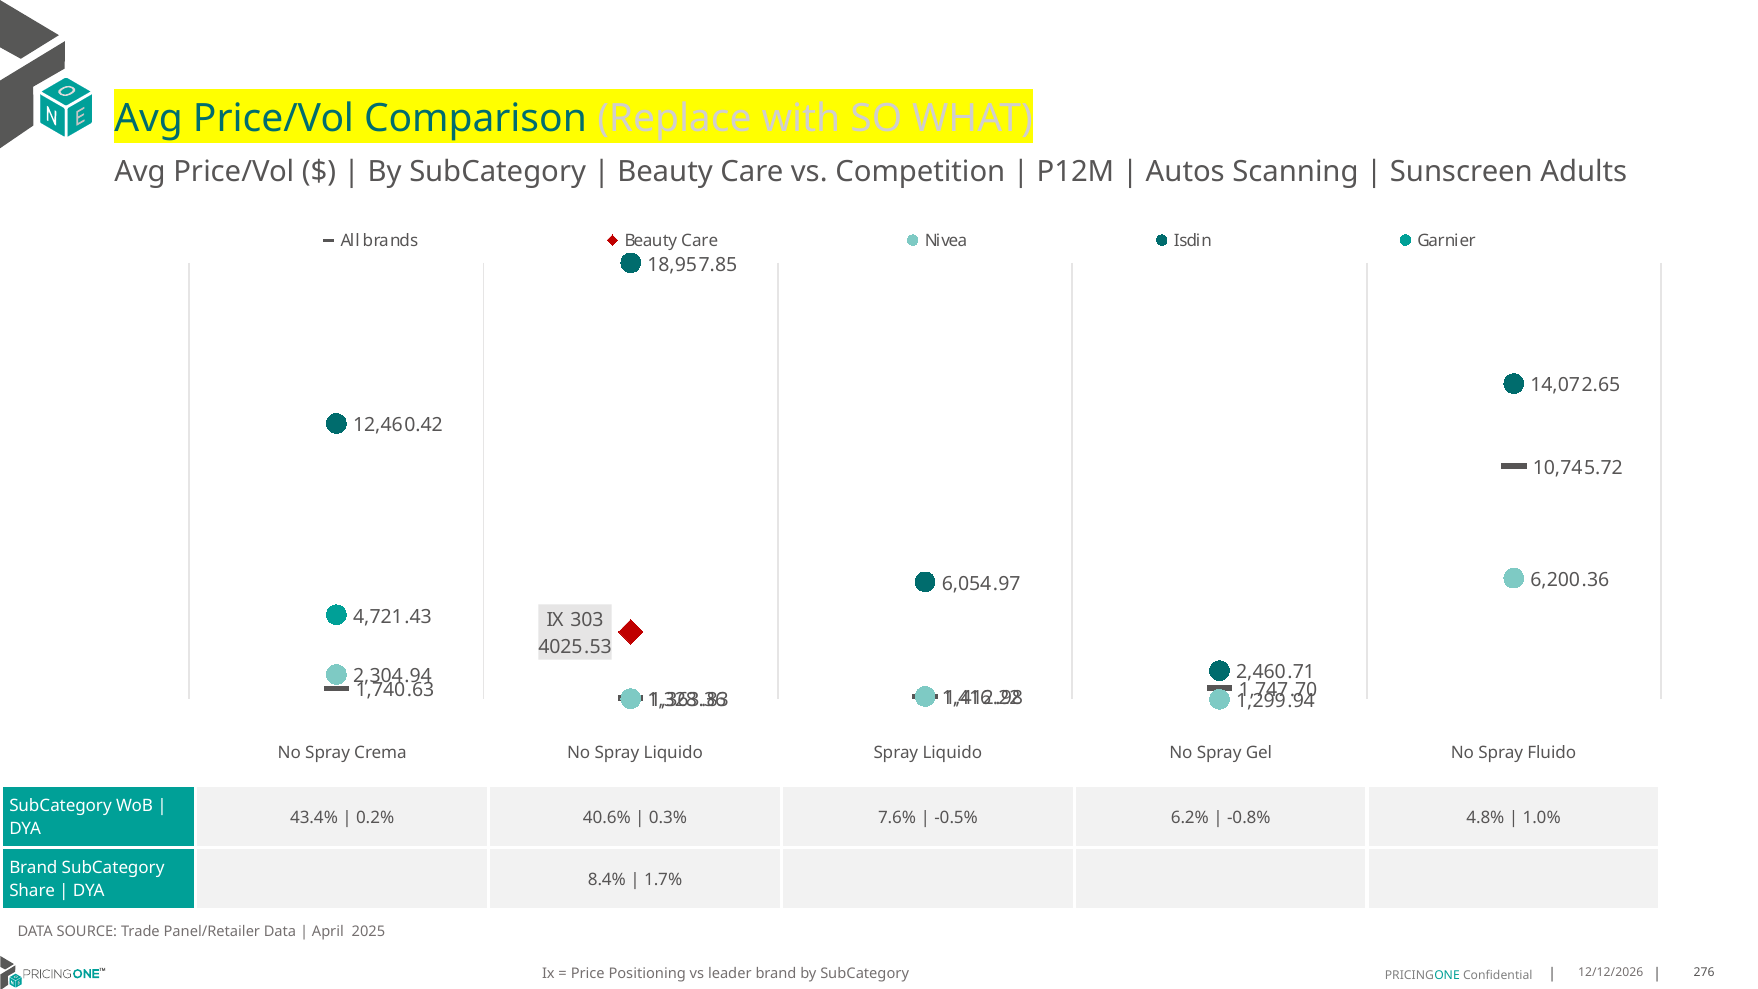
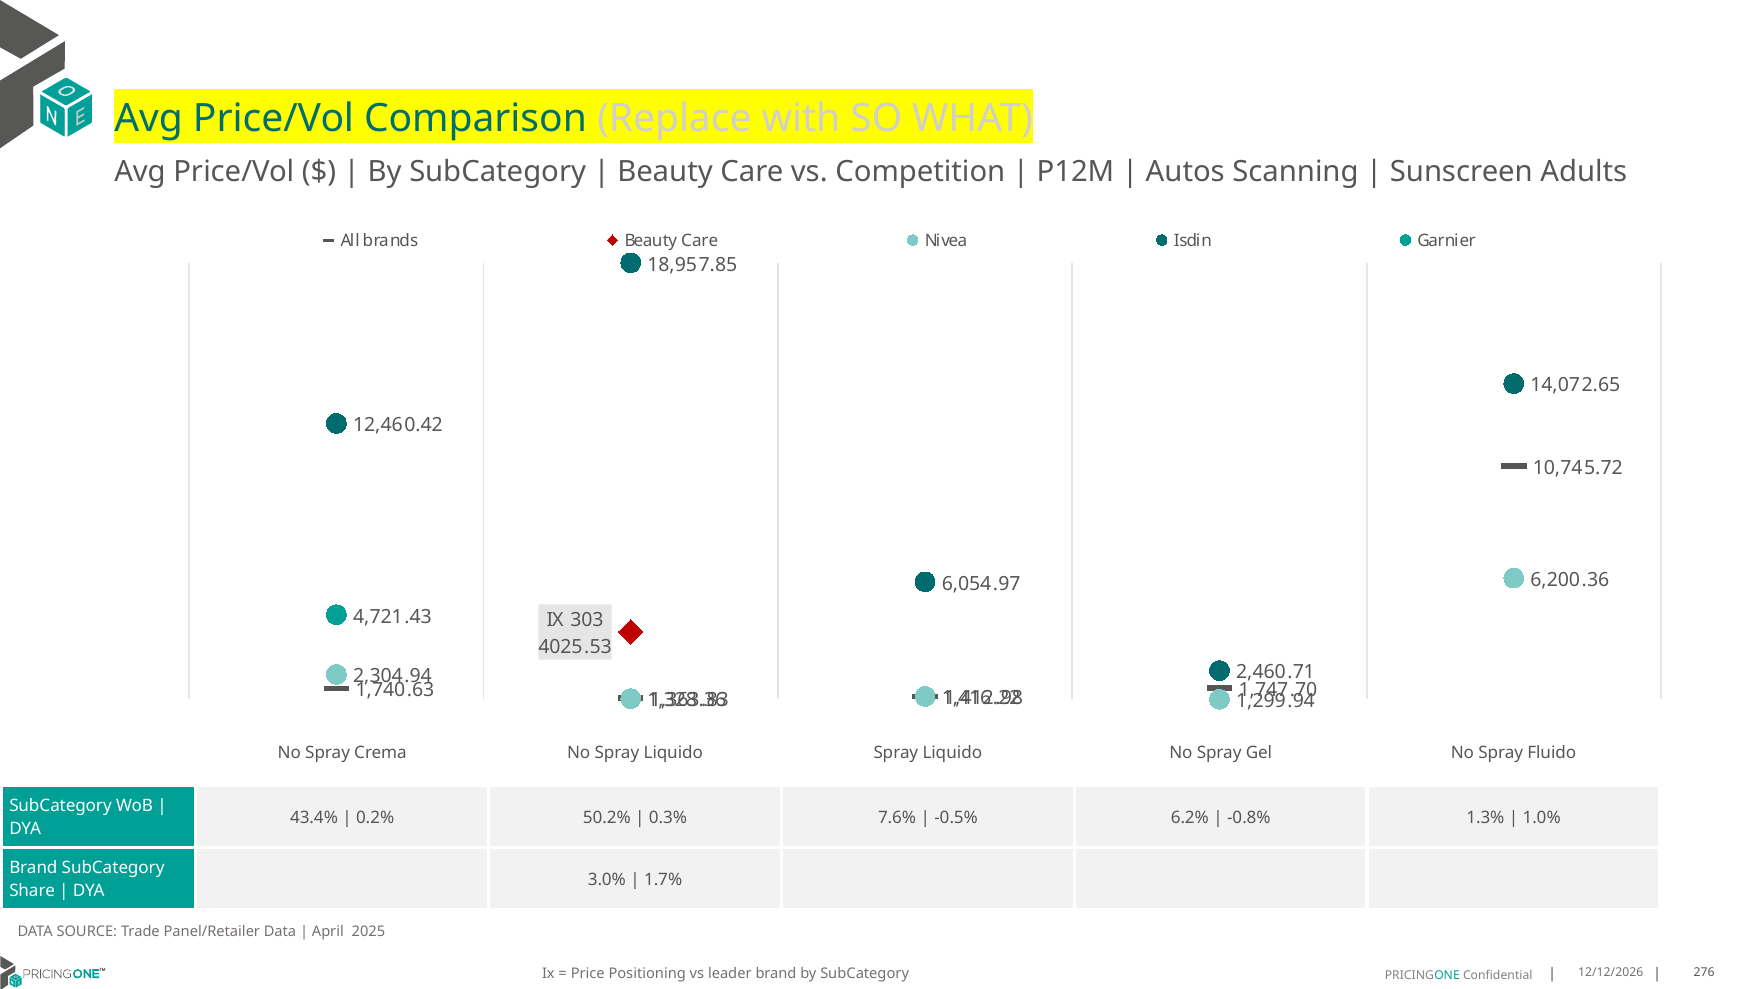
40.6%: 40.6% -> 50.2% (607, 817)
4.8%: 4.8% -> 1.3% (1485, 817)
8.4%: 8.4% -> 3.0% (607, 880)
